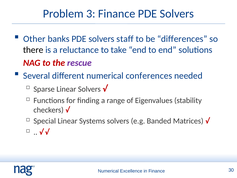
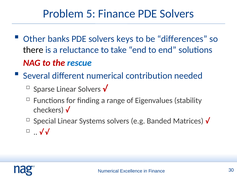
3: 3 -> 5 (91, 14)
staff: staff -> keys (125, 39)
rescue colour: purple -> blue (79, 63)
conferences: conferences -> contribution (149, 76)
